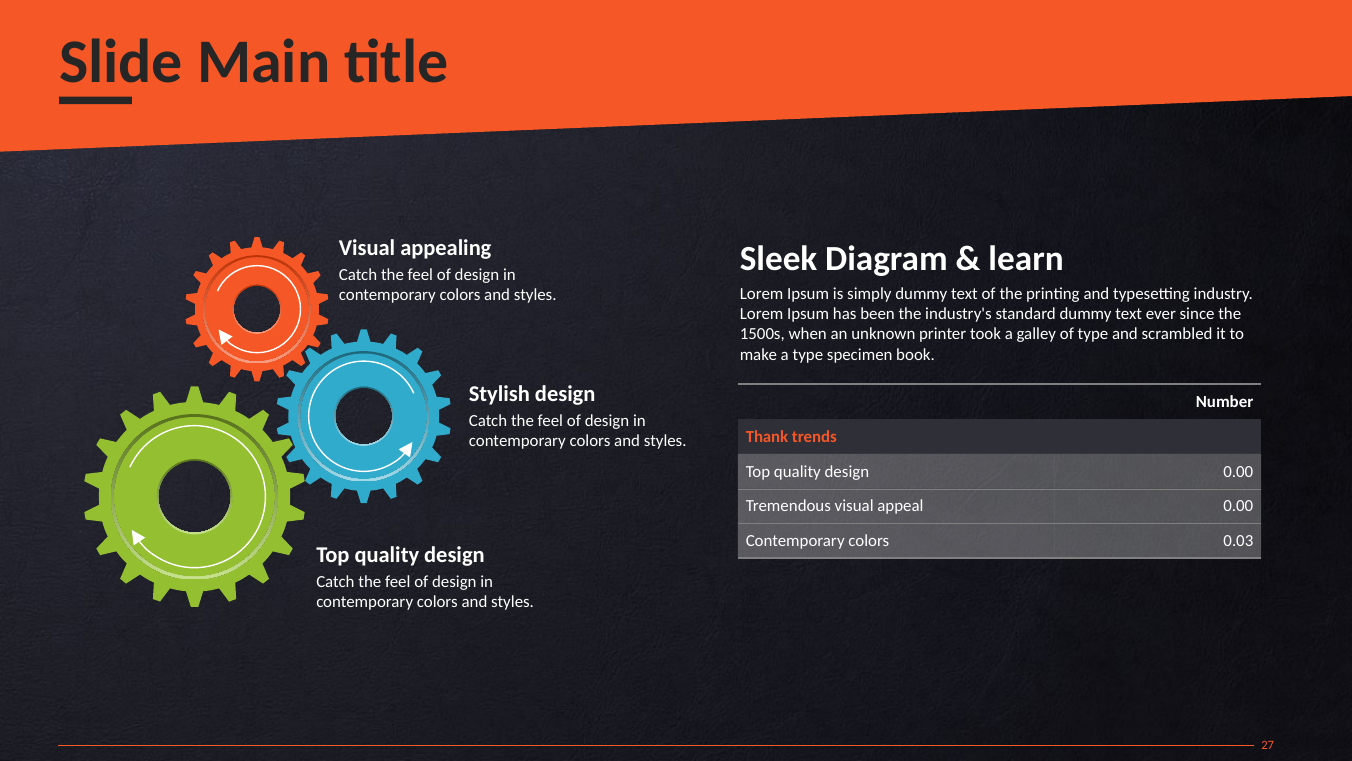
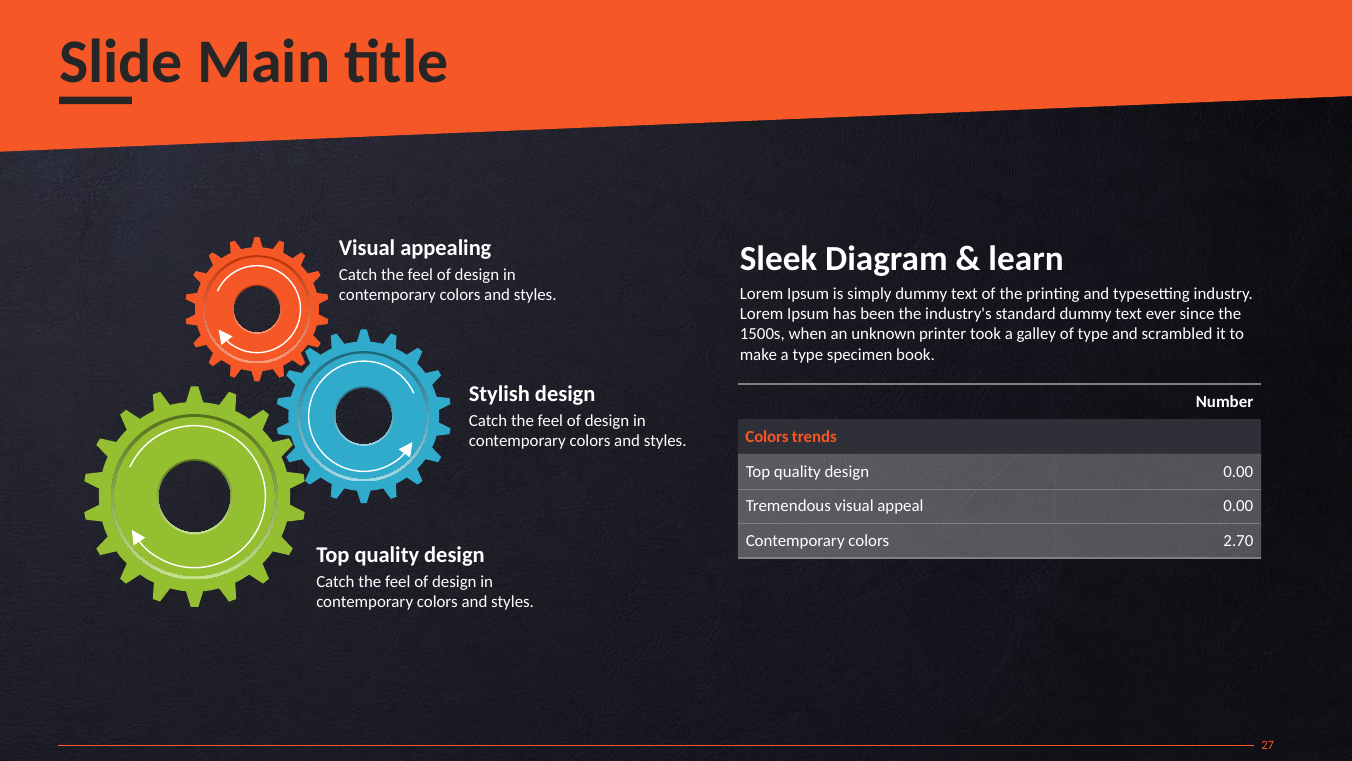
Thank: Thank -> Colors (767, 436)
0.03: 0.03 -> 2.70 (1238, 541)
